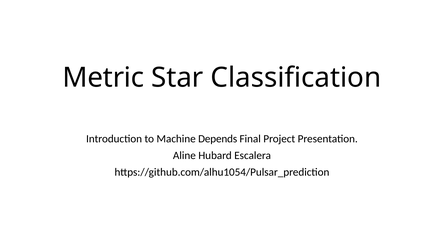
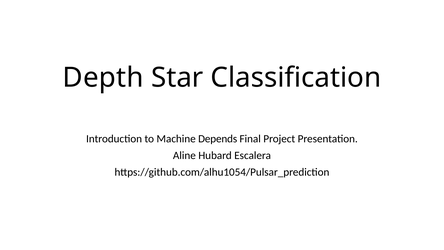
Metric: Metric -> Depth (103, 78)
